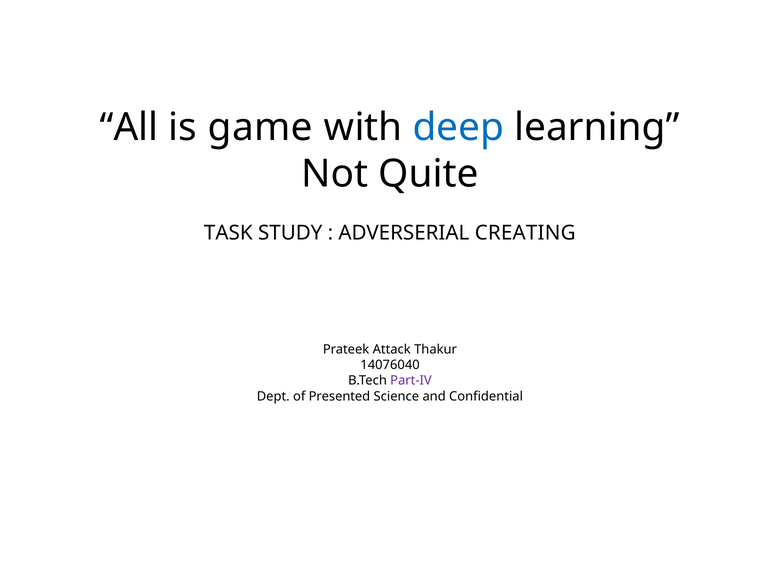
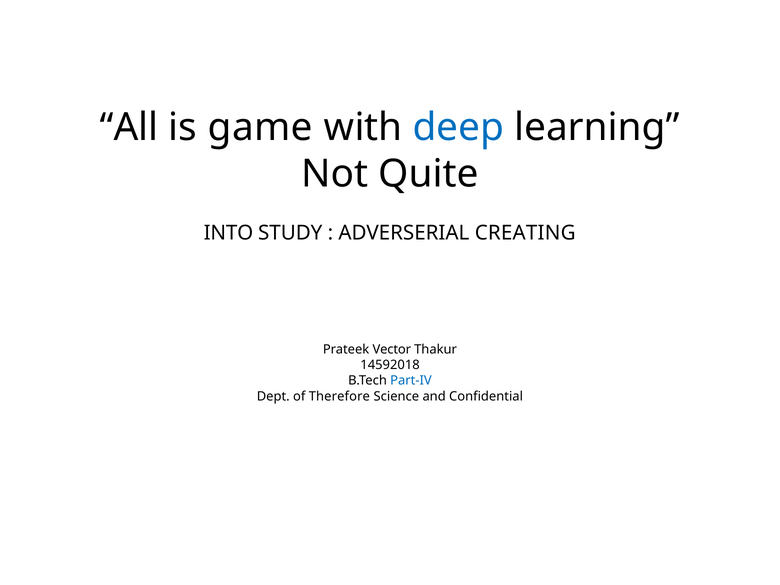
TASK: TASK -> INTO (228, 233)
Attack: Attack -> Vector (392, 350)
14076040: 14076040 -> 14592018 (390, 365)
Part-IV colour: purple -> blue (411, 381)
Presented: Presented -> Therefore (339, 396)
